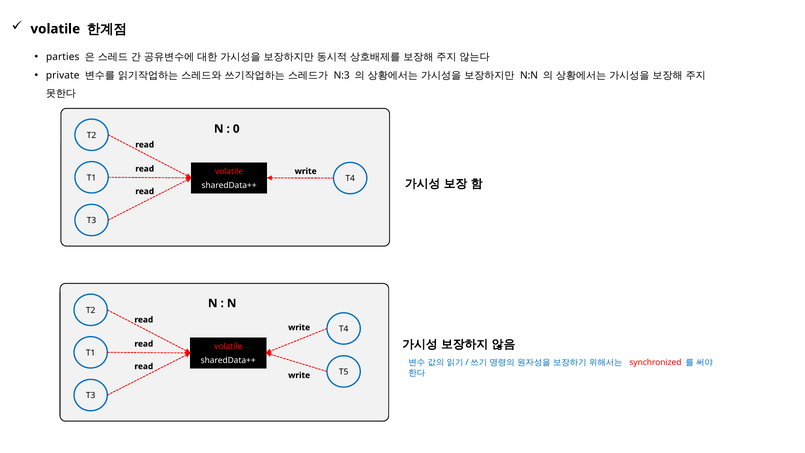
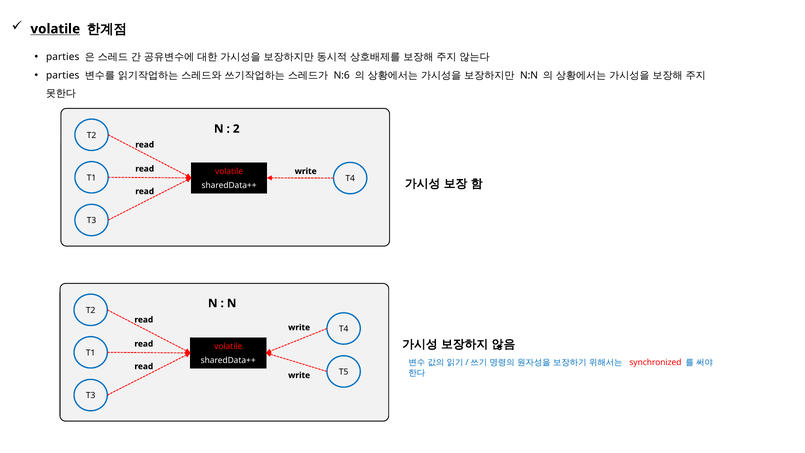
volatile underline: none -> present (55, 29)
private: private -> parties (63, 75)
N:3: N:3 -> N:6 (342, 75)
0: 0 -> 2 (236, 129)
